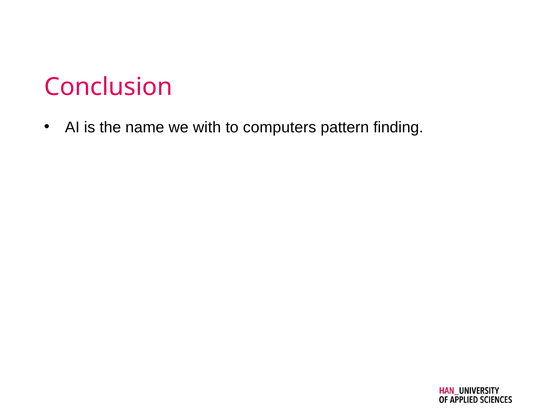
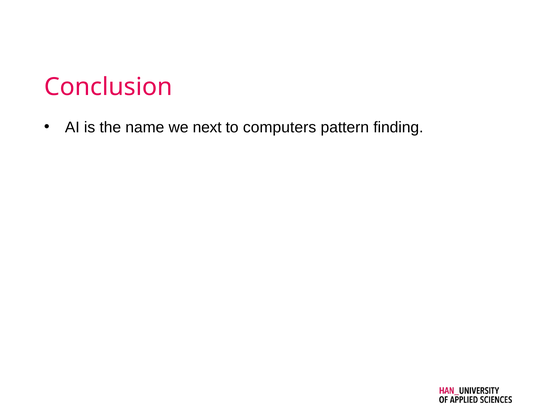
with: with -> next (207, 127)
